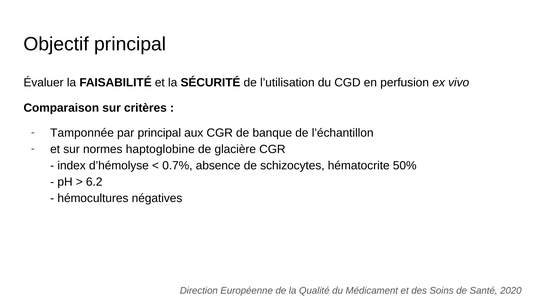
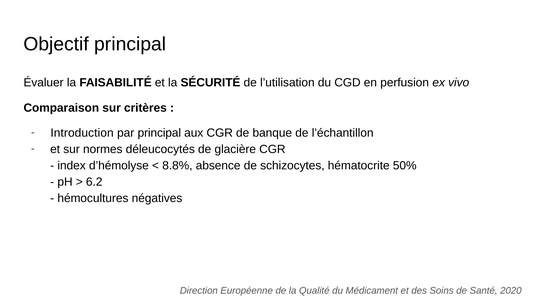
Tamponnée: Tamponnée -> Introduction (82, 133)
haptoglobine: haptoglobine -> déleucocytés (160, 149)
0.7%: 0.7% -> 8.8% (177, 166)
